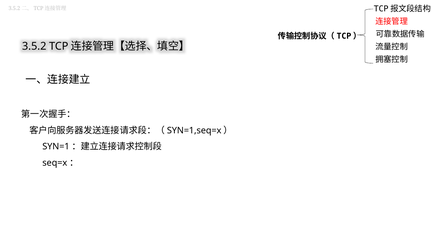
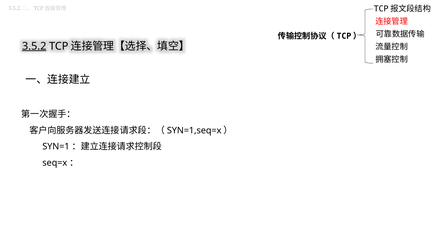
3.5.2 underline: none -> present (34, 46)
